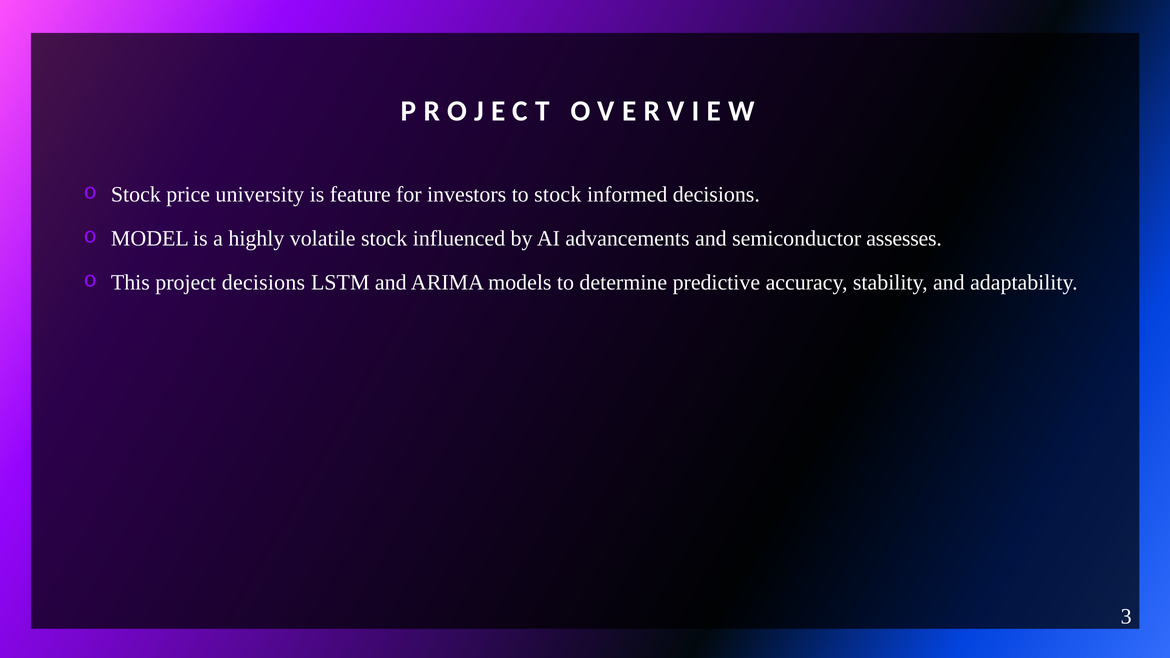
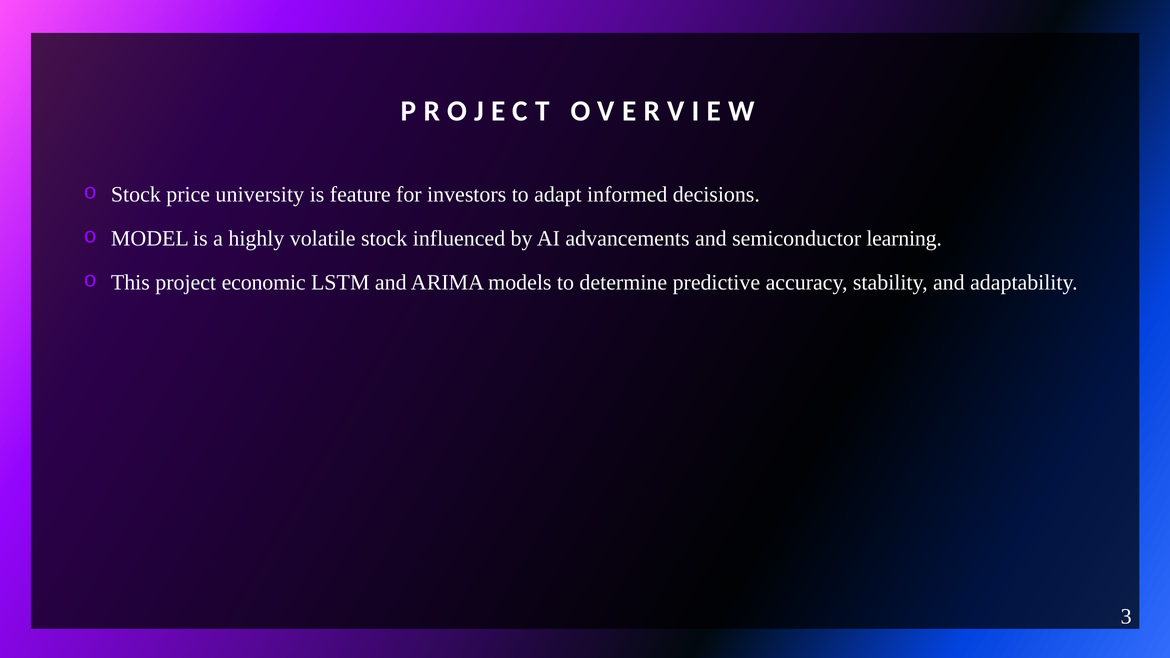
to stock: stock -> adapt (558, 195)
assesses: assesses -> learning (904, 239)
project decisions: decisions -> economic (264, 283)
